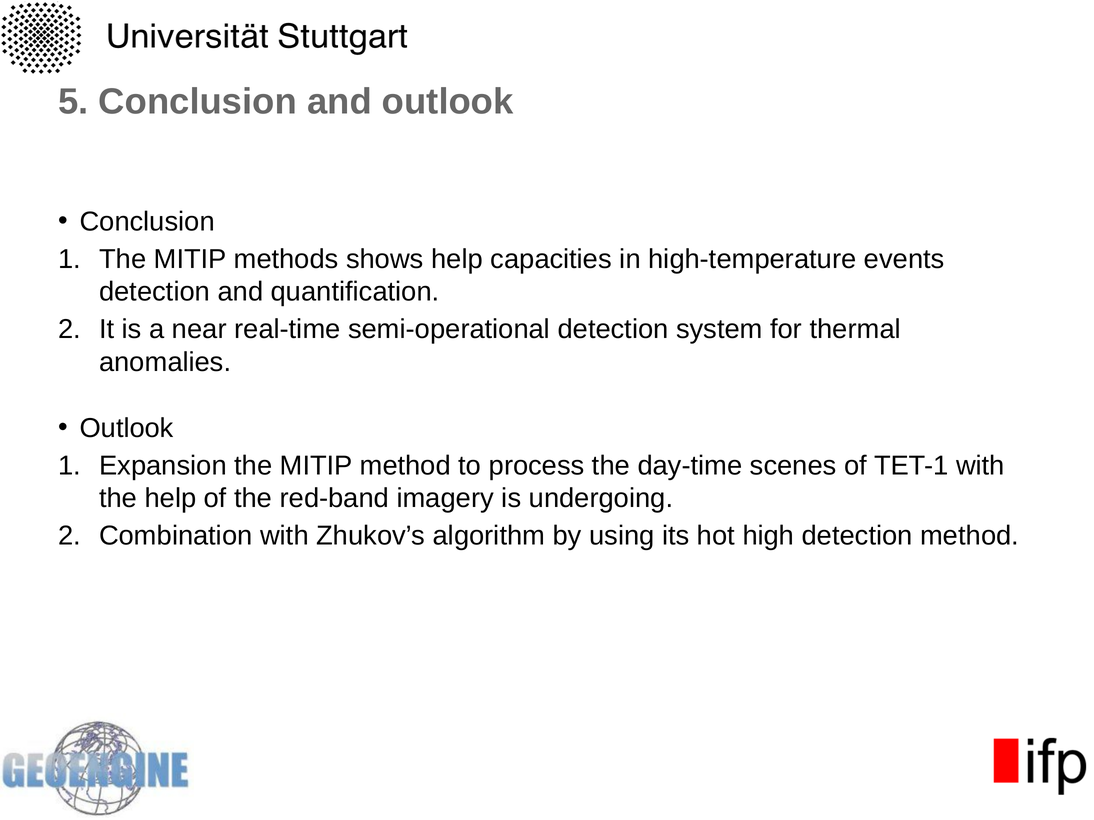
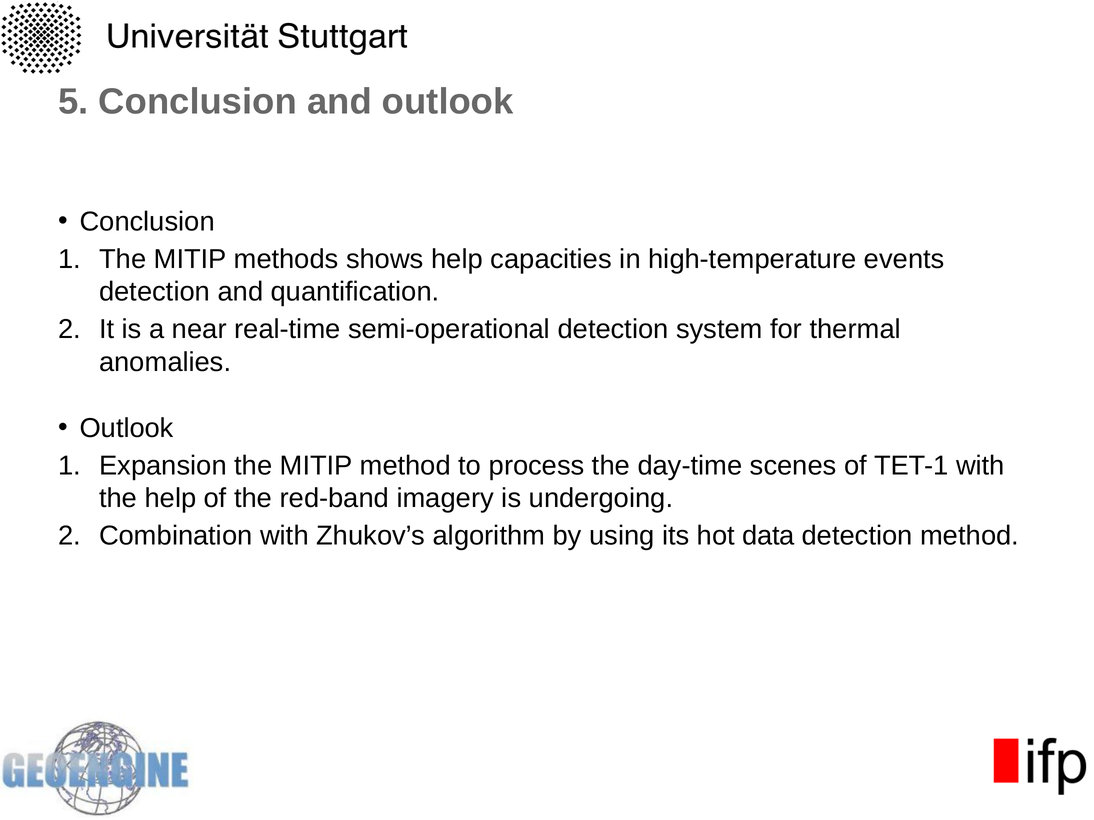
high: high -> data (768, 536)
